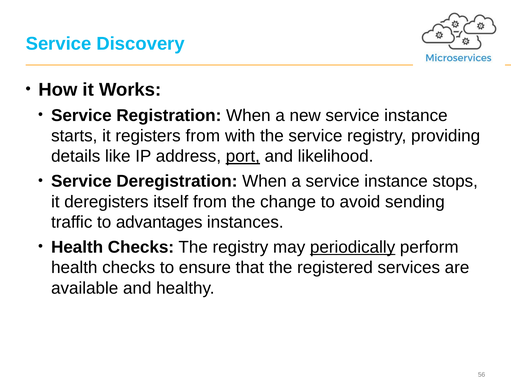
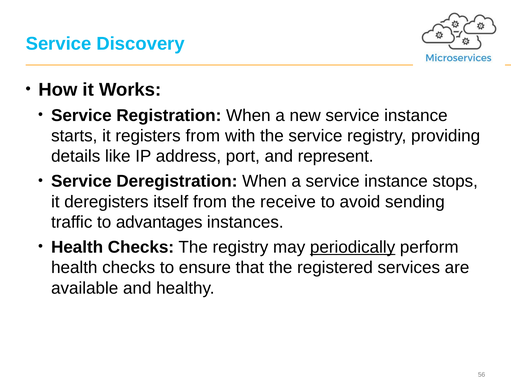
port underline: present -> none (243, 156)
likelihood: likelihood -> represent (336, 156)
change: change -> receive (288, 201)
